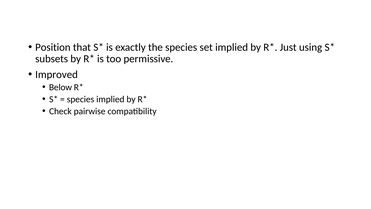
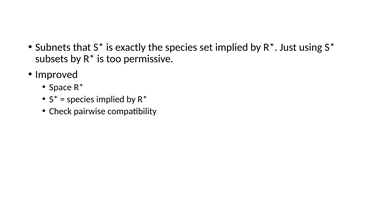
Position: Position -> Subnets (53, 47)
Below: Below -> Space (60, 87)
